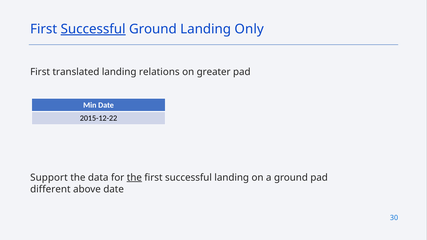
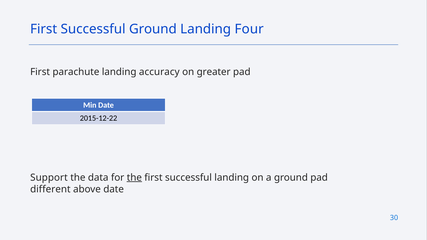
Successful underline: present -> none (93, 29)
Only: Only -> Four (249, 29)
translated: translated -> parachute (76, 72)
relations: relations -> accuracy (159, 72)
